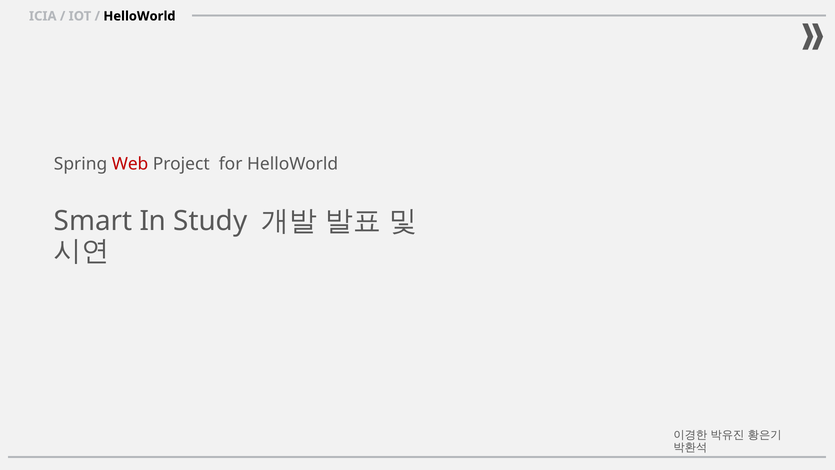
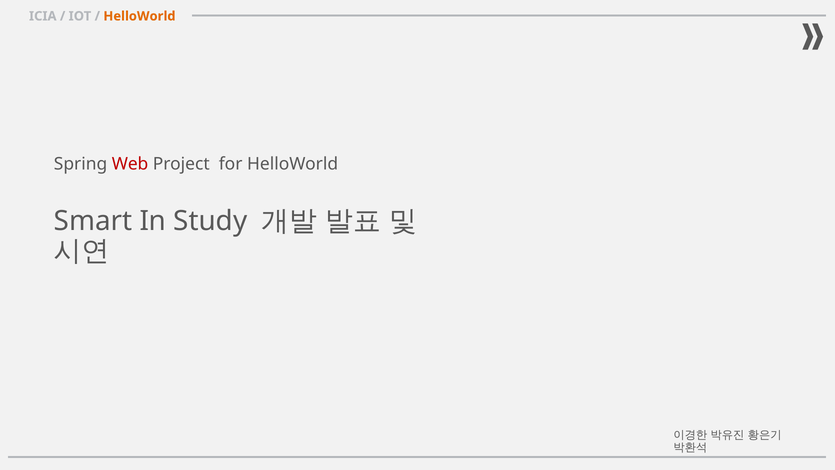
HelloWorld colour: black -> orange (139, 16)
